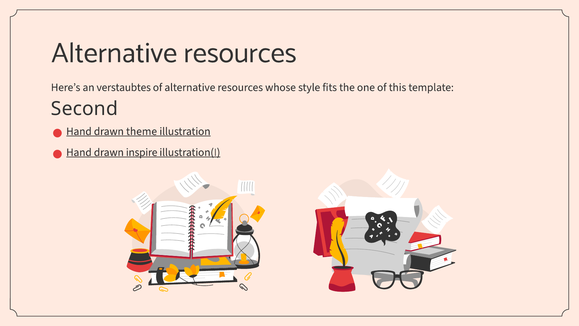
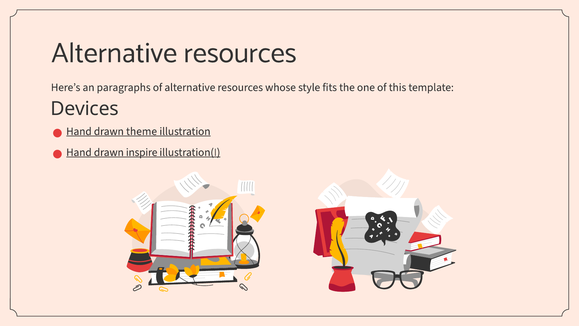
verstaubtes: verstaubtes -> paragraphs (124, 87)
Second: Second -> Devices (85, 109)
